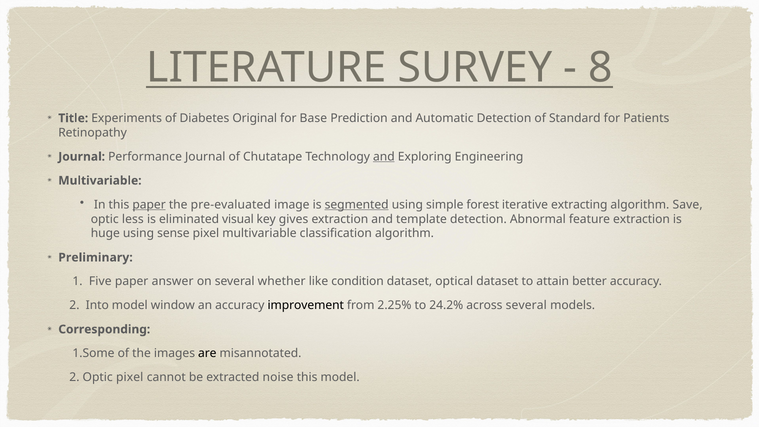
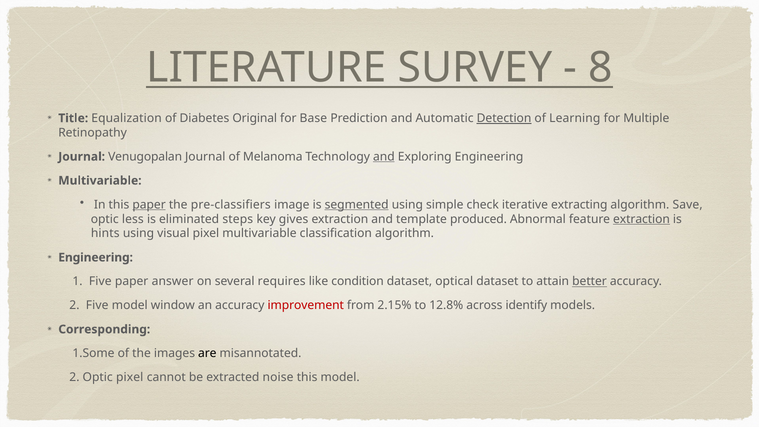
Experiments: Experiments -> Equalization (127, 118)
Detection underline: none -> present (504, 118)
Standard: Standard -> Learning (575, 118)
Patients: Patients -> Multiple (646, 118)
Performance: Performance -> Venugopalan (145, 157)
Chutatape: Chutatape -> Melanoma (273, 157)
pre-evaluated: pre-evaluated -> pre-classifiers (231, 205)
forest: forest -> check (483, 205)
visual: visual -> steps (238, 219)
template detection: detection -> produced (478, 219)
extraction underline: none -> present (641, 219)
huge: huge -> hints (105, 233)
sense: sense -> visual (173, 233)
Preliminary: Preliminary -> Engineering (96, 257)
whether: whether -> requires (282, 281)
better underline: none -> present (590, 281)
2 Into: Into -> Five (97, 305)
improvement colour: black -> red (306, 305)
2.25%: 2.25% -> 2.15% (394, 305)
24.2%: 24.2% -> 12.8% (446, 305)
across several: several -> identify (526, 305)
